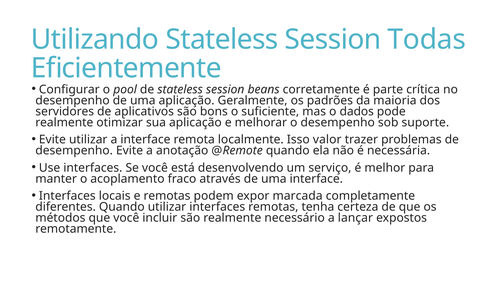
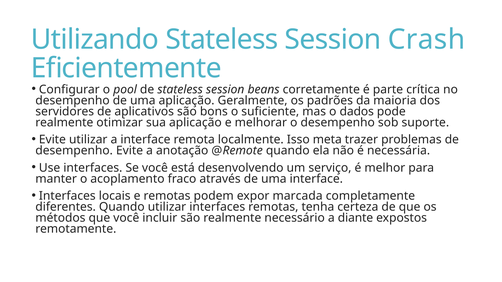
Todas: Todas -> Crash (427, 40)
valor: valor -> meta (327, 140)
lançar: lançar -> diante (356, 218)
